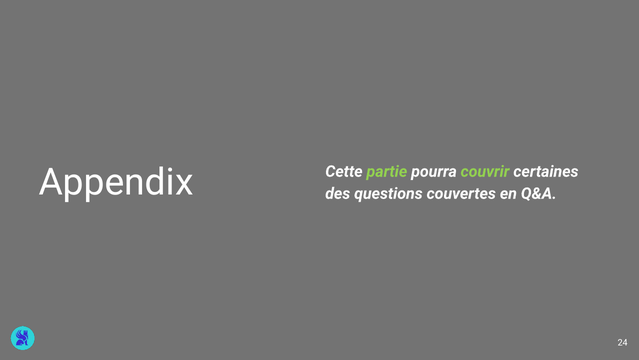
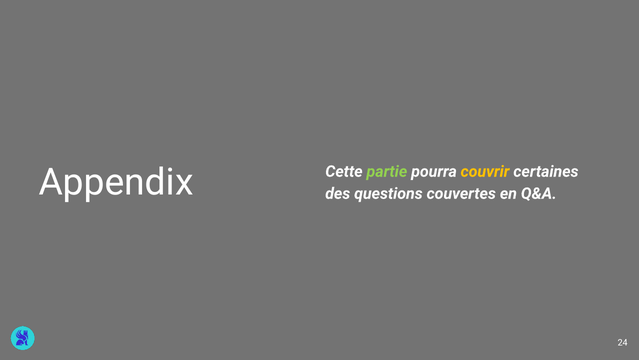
couvrir colour: light green -> yellow (485, 171)
